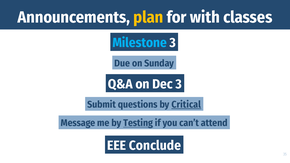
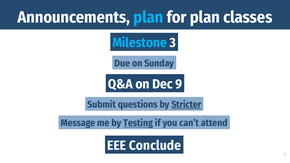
plan colour: yellow -> light blue (148, 17)
for with: with -> plan (205, 17)
Dec 3: 3 -> 9 (179, 84)
Critical: Critical -> Stricter (186, 105)
